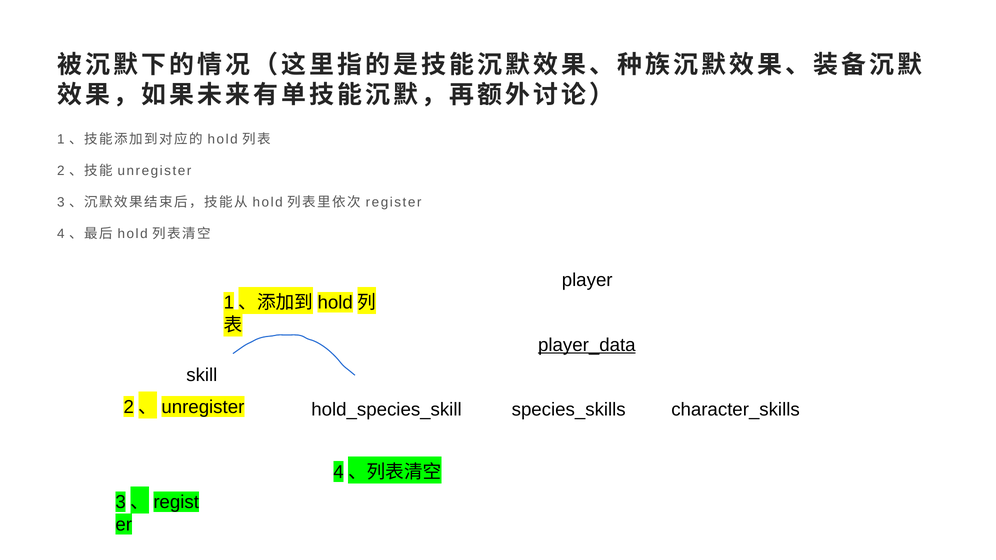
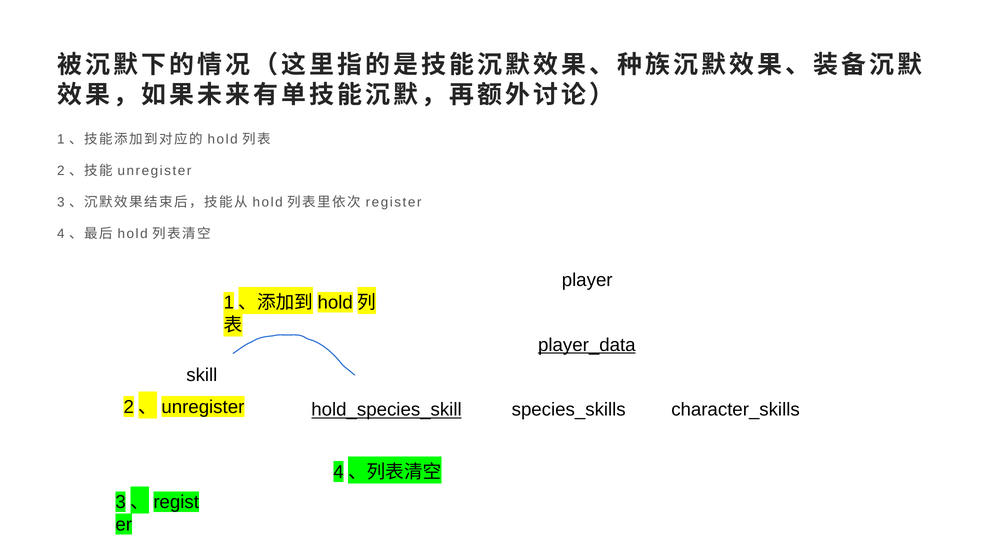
hold_species_skill underline: none -> present (386, 410)
